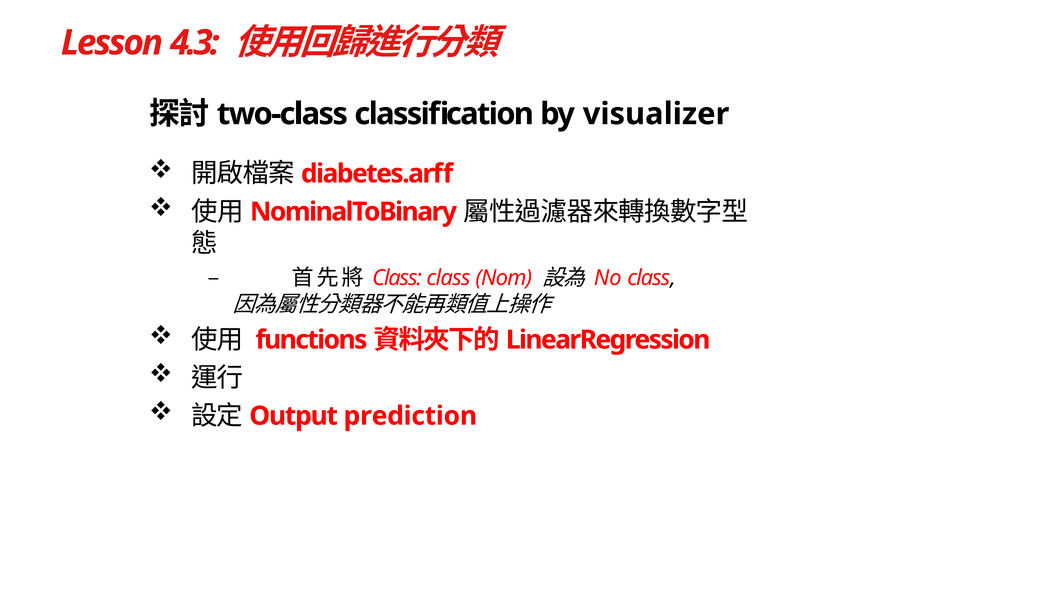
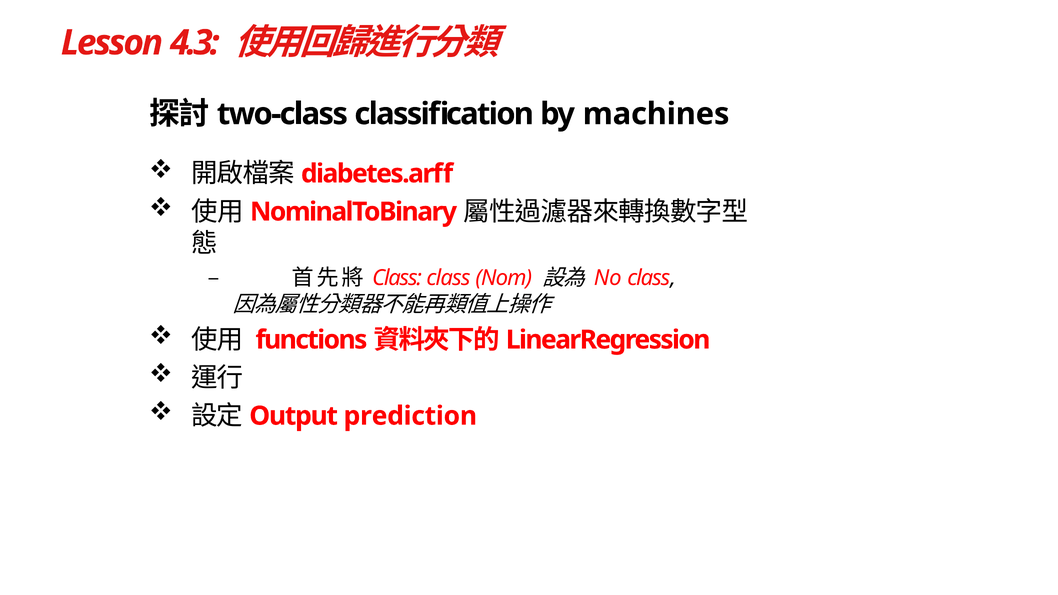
visualizer: visualizer -> machines (656, 114)
